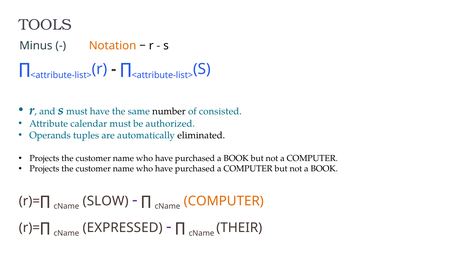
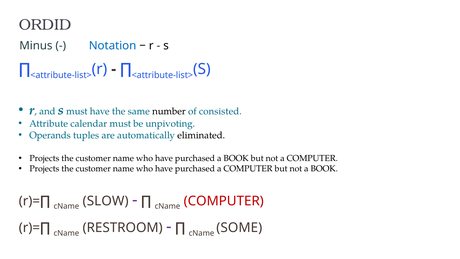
TOOLS: TOOLS -> ORDID (45, 25)
Notation colour: orange -> blue (113, 46)
authorized: authorized -> unpivoting (170, 124)
COMPUTER colour: orange -> red (224, 201)
EXPRESSED: EXPRESSED -> RESTROOM (123, 228)
THEIR: THEIR -> SOME (239, 228)
